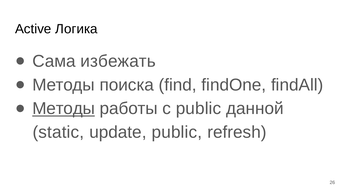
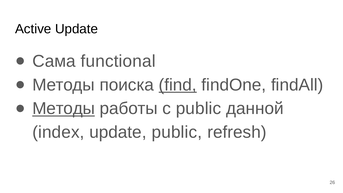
Active Логика: Логика -> Update (76, 29)
избежать: избежать -> functional (118, 61)
find underline: none -> present (178, 85)
static: static -> index (58, 132)
